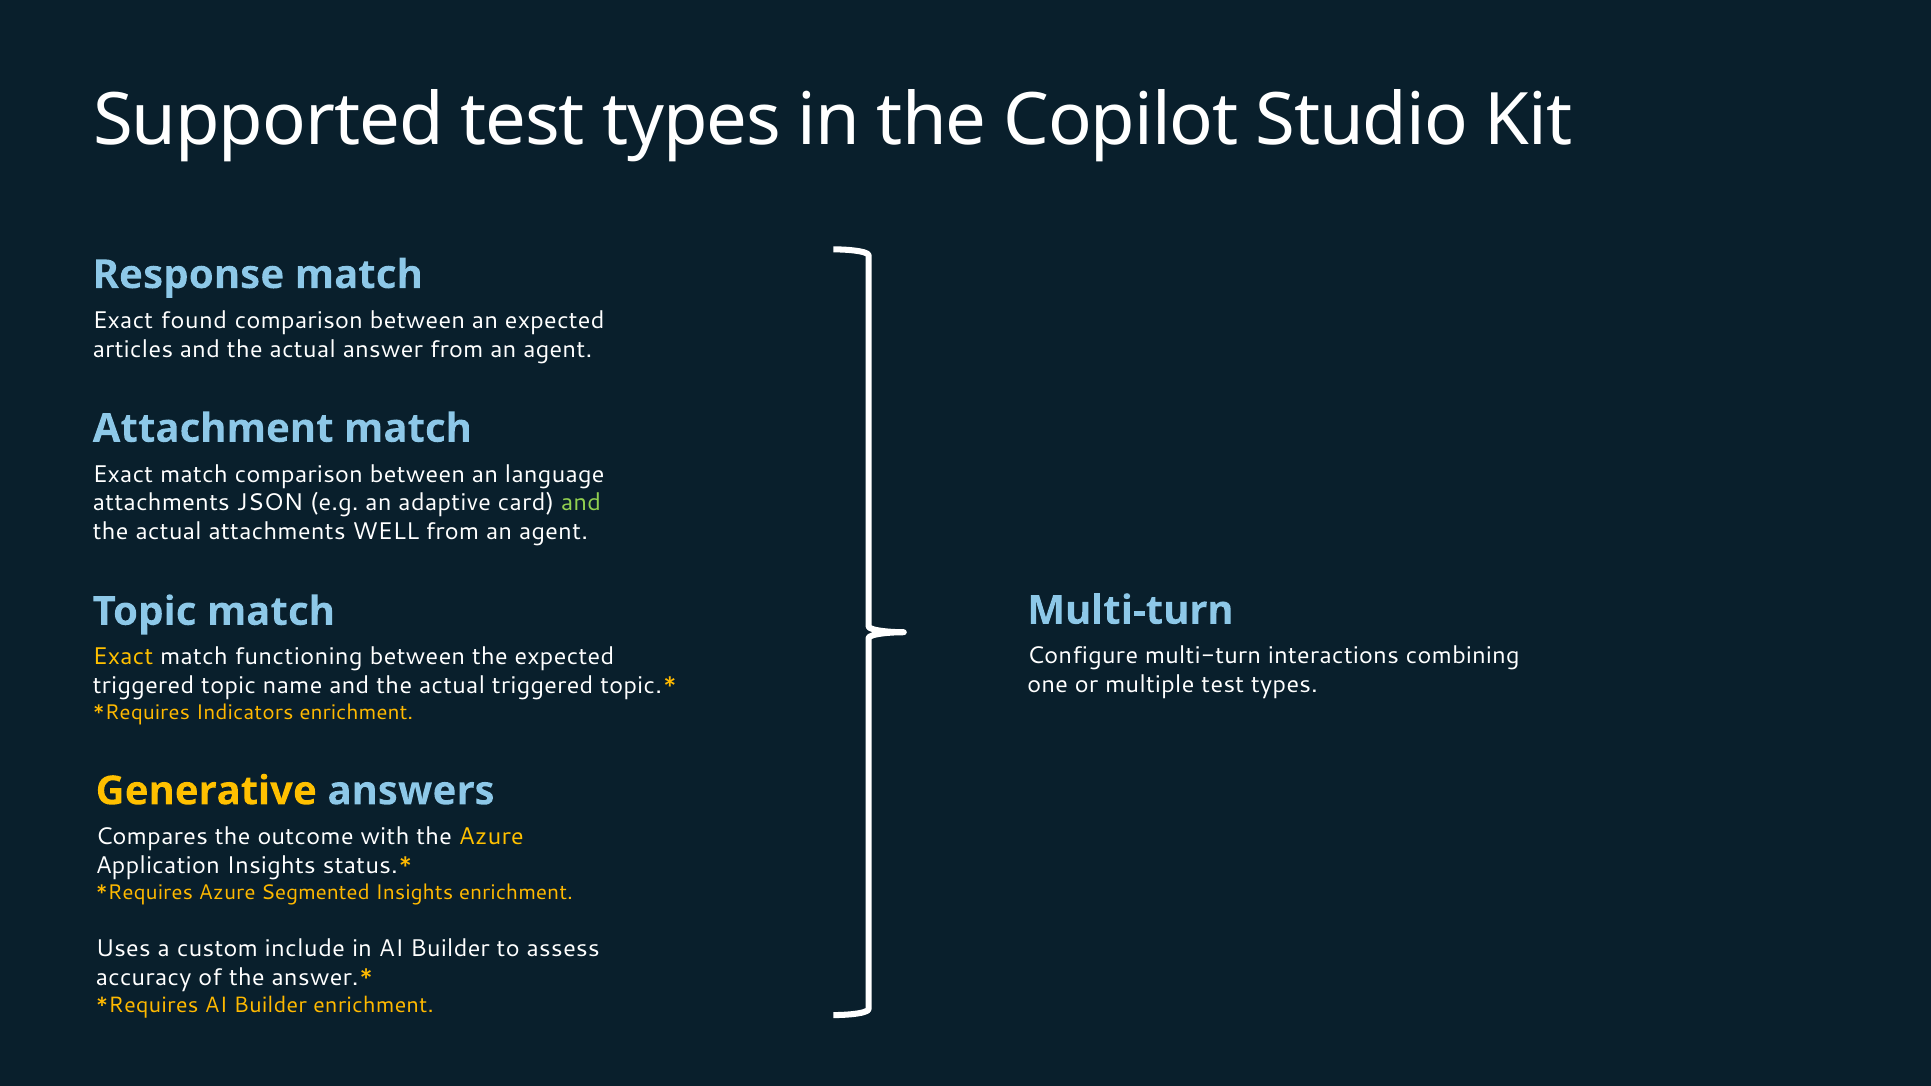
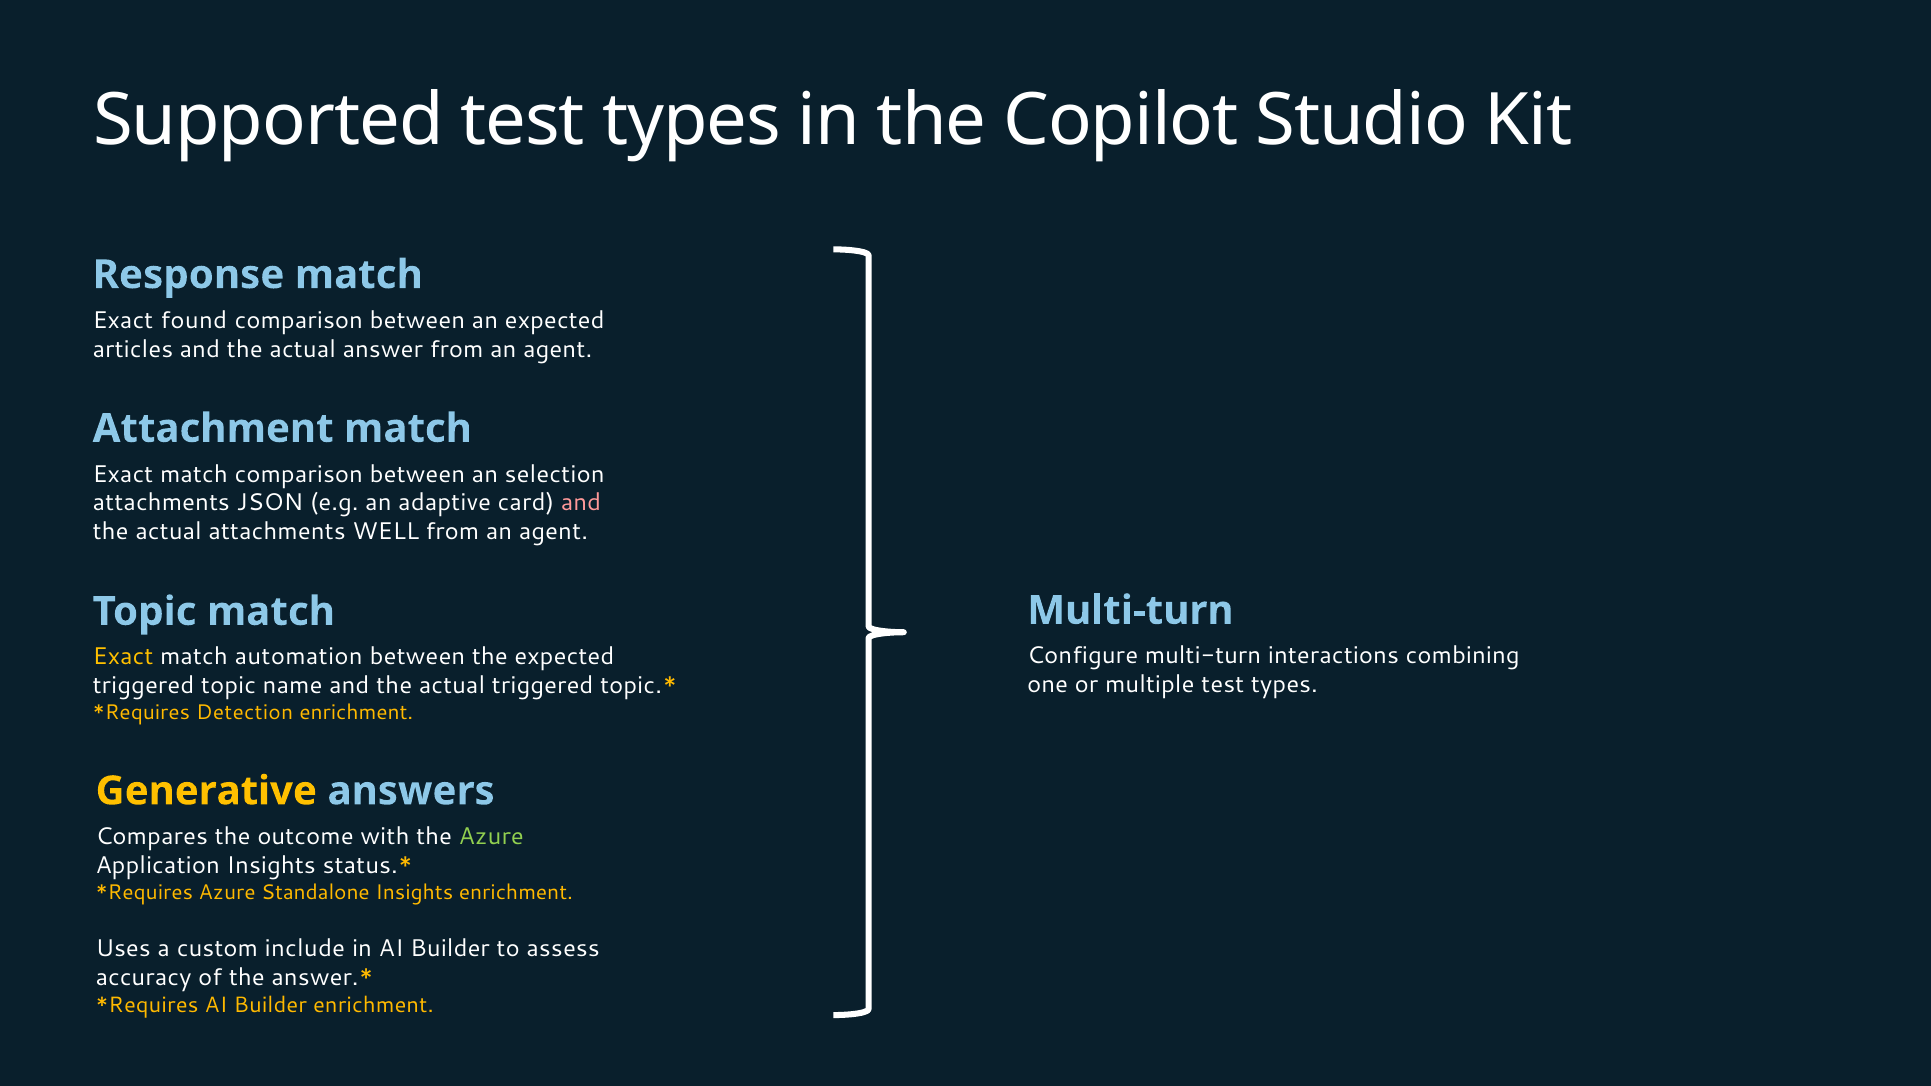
language: language -> selection (555, 474)
and colour: light green -> pink (581, 503)
functioning: functioning -> automation (299, 657)
Indicators: Indicators -> Detection (245, 713)
Azure colour: yellow -> light green (491, 837)
Segmented: Segmented -> Standalone (315, 892)
